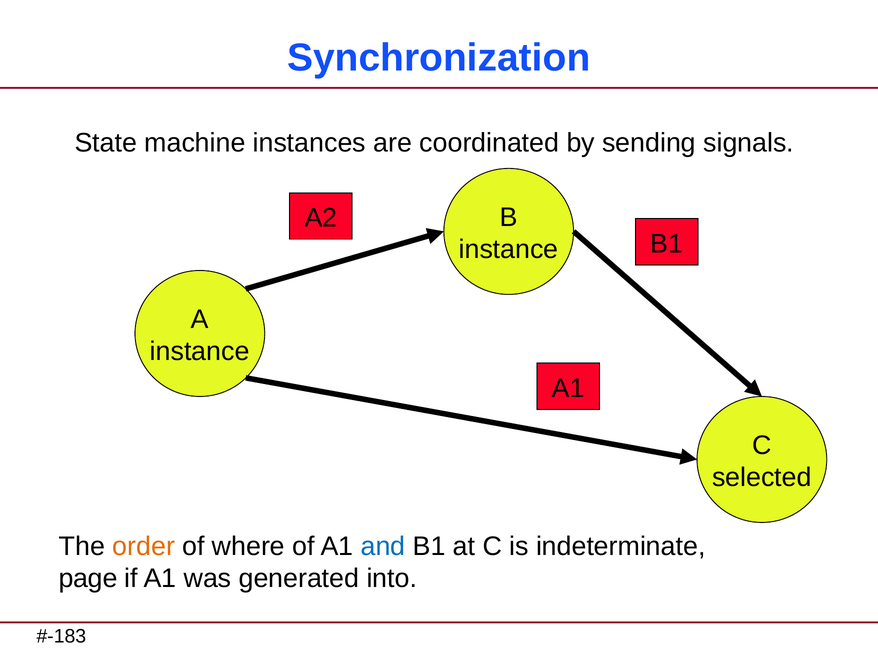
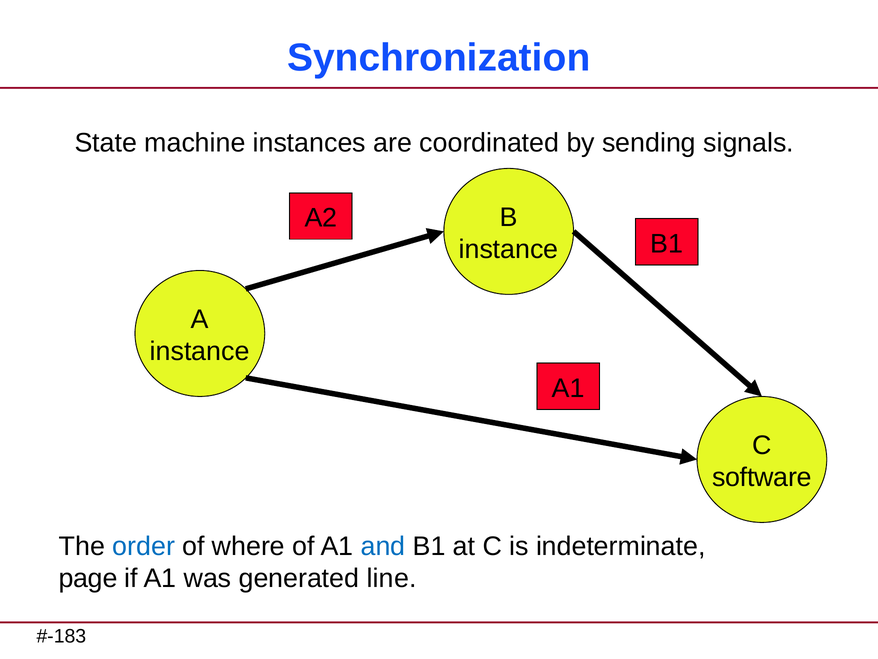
selected: selected -> software (762, 477)
order colour: orange -> blue (144, 546)
into: into -> line (392, 578)
